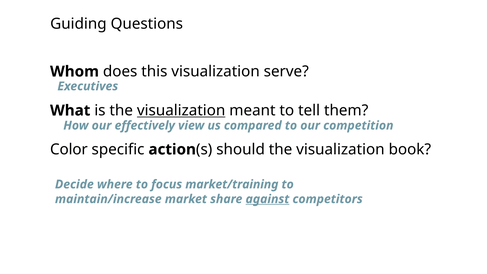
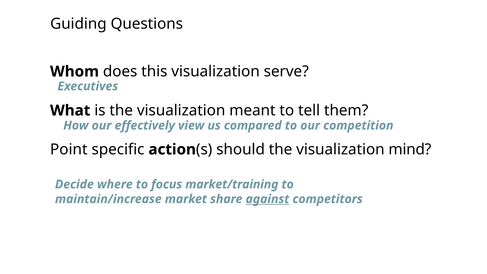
visualization underline: present -> none (181, 110)
Color: Color -> Point (69, 149)
book: book -> mind (410, 149)
